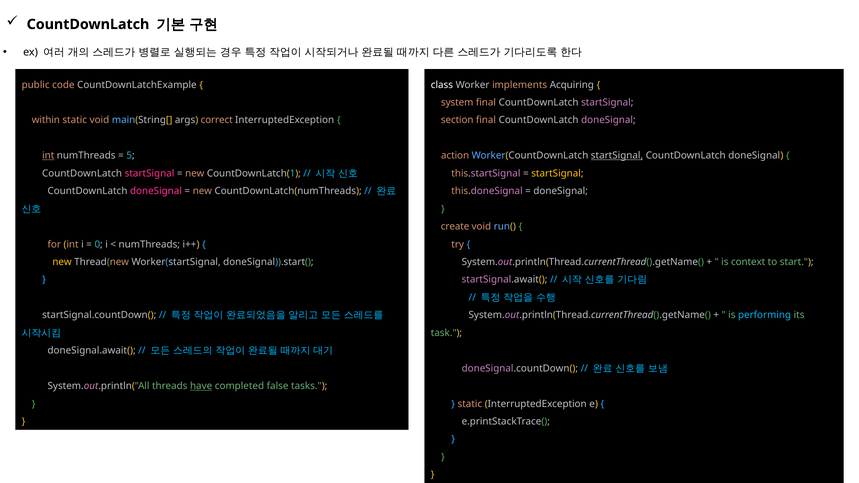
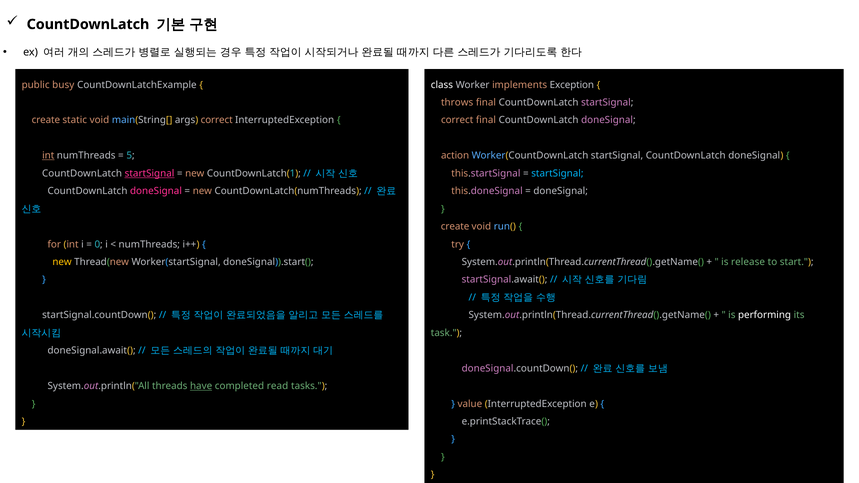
code: code -> busy (63, 85)
Acquiring: Acquiring -> Exception (572, 85)
system: system -> throws (457, 103)
within: within -> create (46, 120)
section: section -> correct (457, 120)
startSignal underline: present -> none (617, 156)
startSignal underline: none -> present (150, 173)
startSignal colour: yellow -> light blue (557, 173)
context: context -> release (748, 262)
performing colour: light blue -> white (765, 315)
false: false -> read (278, 386)
static: static -> value (470, 404)
